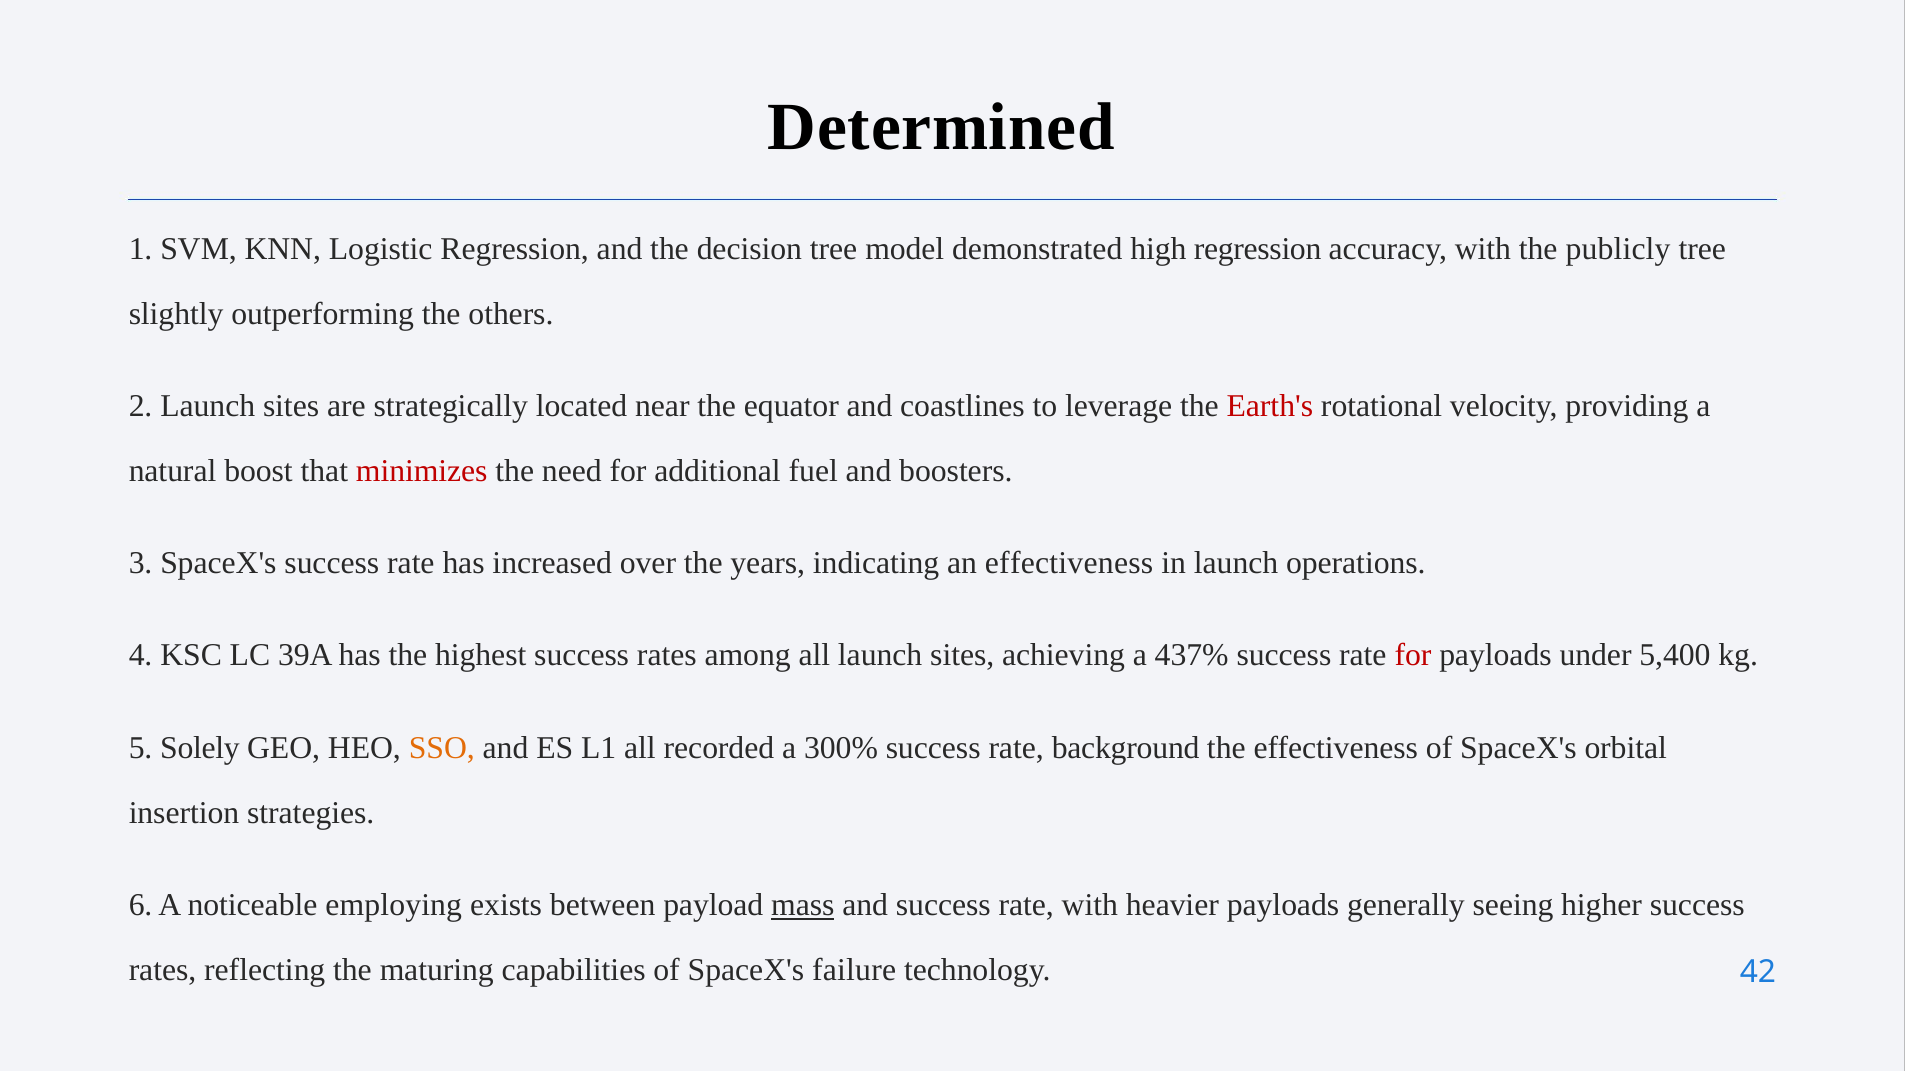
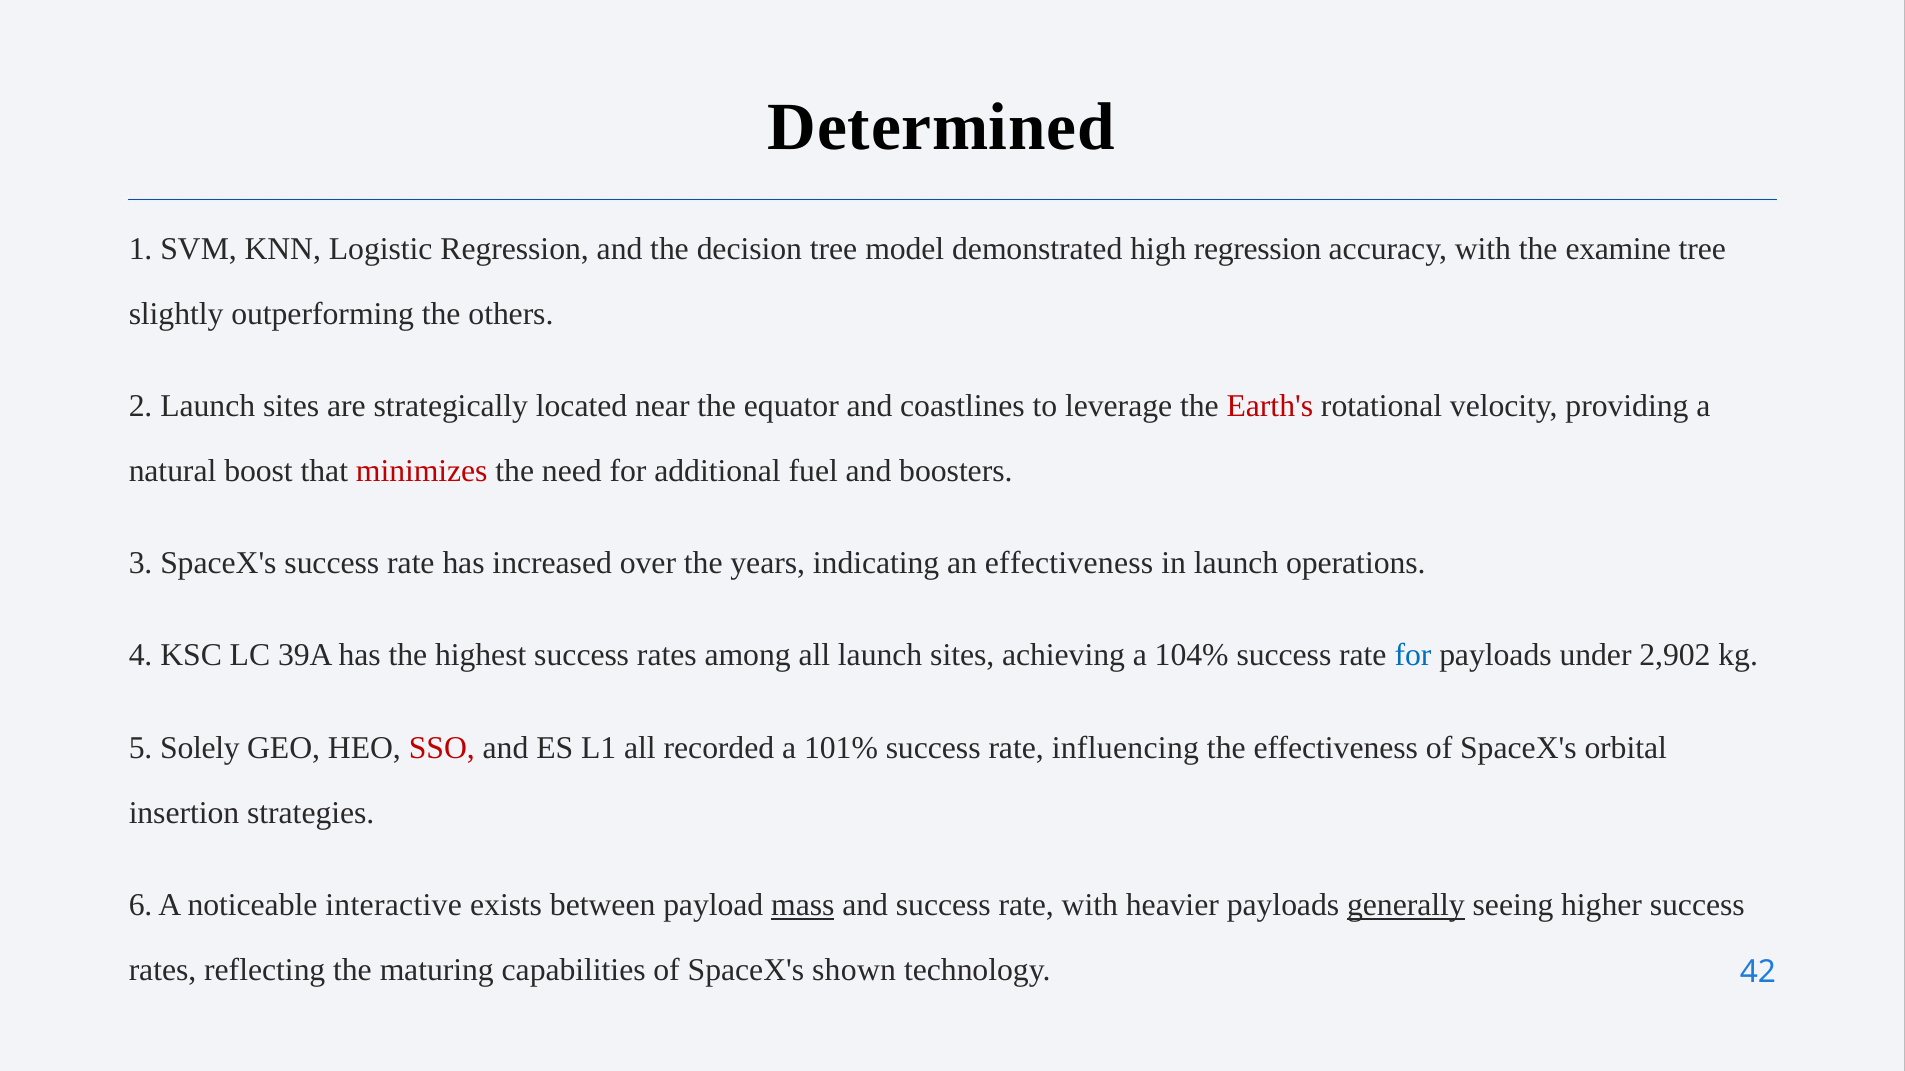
publicly: publicly -> examine (1618, 249)
437%: 437% -> 104% (1192, 656)
for colour: red -> blue (1413, 656)
5,400: 5,400 -> 2,902 (1675, 656)
SSO colour: orange -> red (442, 748)
300%: 300% -> 101% (841, 748)
background: background -> influencing (1125, 748)
employing: employing -> interactive (394, 905)
generally underline: none -> present (1406, 905)
failure: failure -> shown (854, 970)
